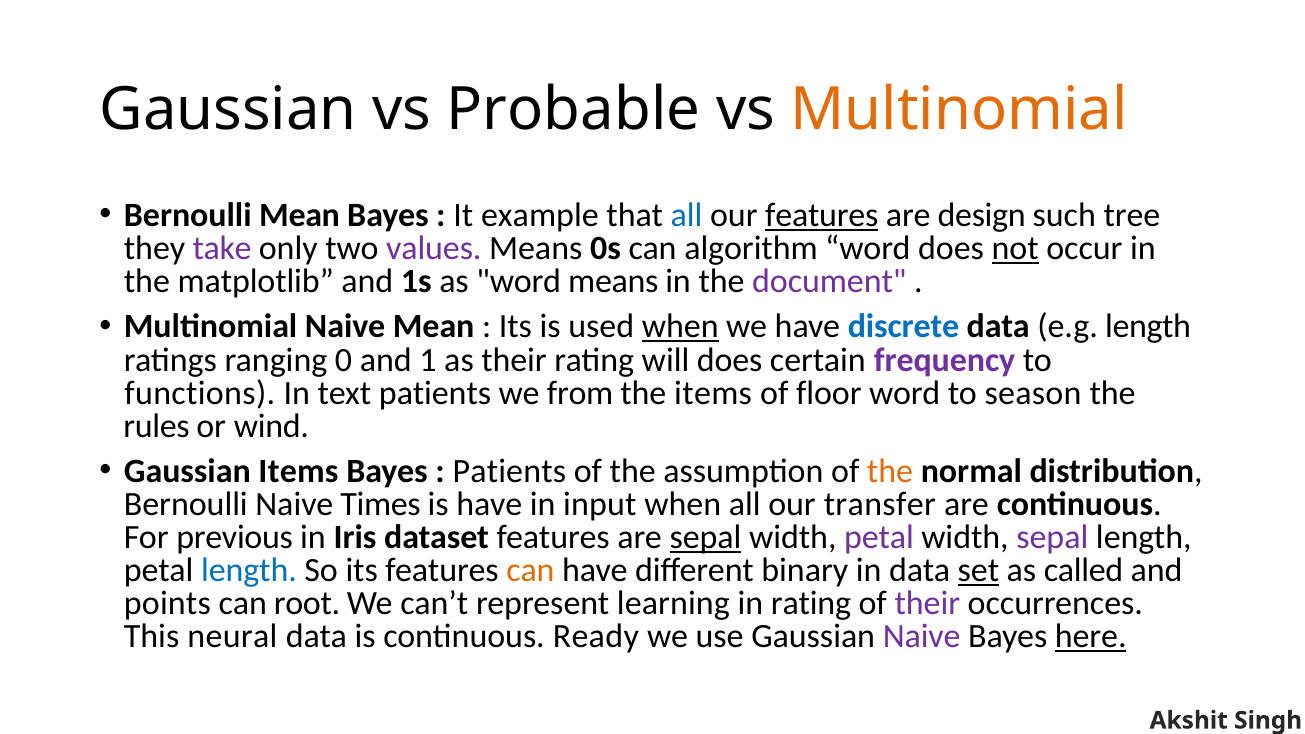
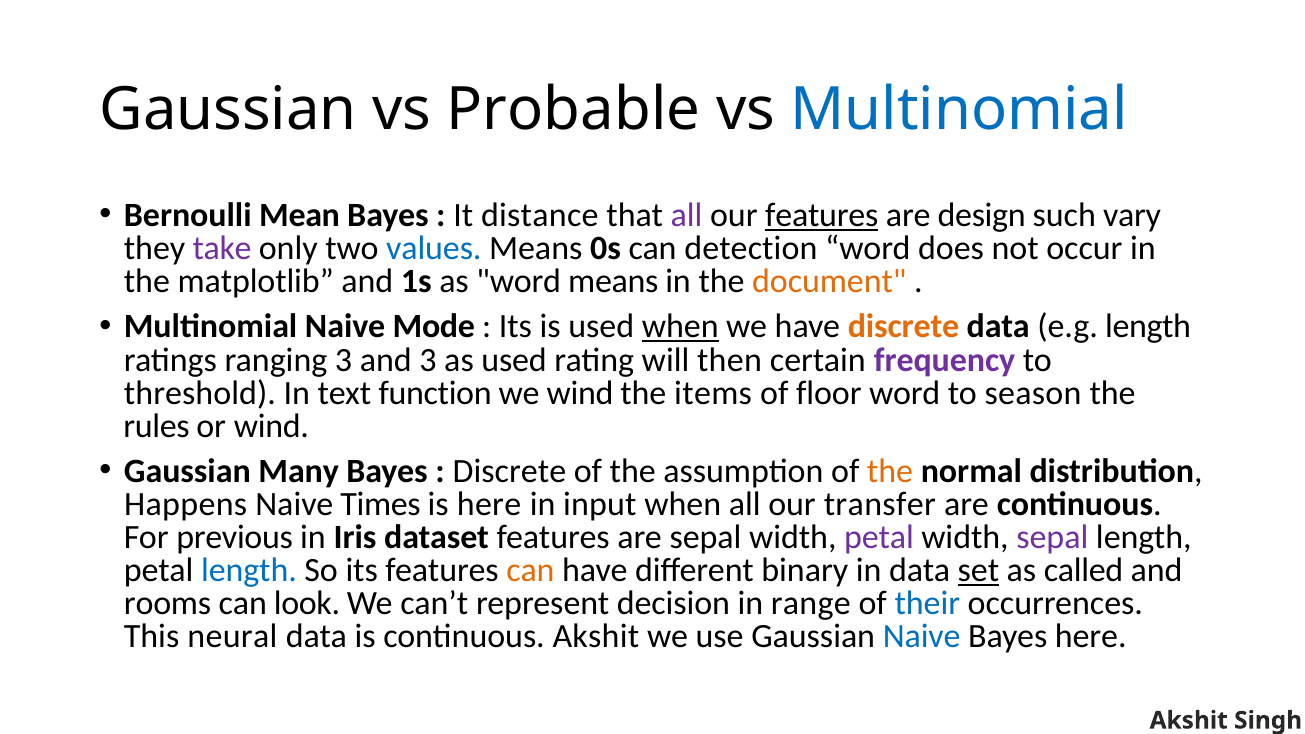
Multinomial colour: orange -> blue (959, 110)
example: example -> distance (540, 216)
all colour: blue -> purple (686, 216)
tree: tree -> vary (1132, 216)
values colour: purple -> blue (434, 249)
algorithm: algorithm -> detection (751, 249)
not underline: present -> none (1015, 249)
document colour: purple -> orange (829, 282)
Naive Mean: Mean -> Mode (434, 327)
discrete colour: blue -> orange (904, 327)
ranging 0: 0 -> 3 (344, 360)
and 1: 1 -> 3 (428, 360)
as their: their -> used (514, 360)
will does: does -> then (729, 360)
functions: functions -> threshold (200, 393)
text patients: patients -> function (435, 393)
we from: from -> wind (580, 393)
Gaussian Items: Items -> Many (299, 471)
Patients: Patients -> Discrete (509, 471)
Bernoulli: Bernoulli -> Happens (186, 504)
is have: have -> here (489, 504)
sepal underline: present -> none (705, 537)
points: points -> rooms (168, 603)
root: root -> look (307, 603)
learning: learning -> decision (673, 603)
in rating: rating -> range (811, 603)
their colour: purple -> blue (927, 603)
continuous Ready: Ready -> Akshit (596, 636)
Naive colour: purple -> blue (922, 636)
here underline: present -> none (1091, 636)
